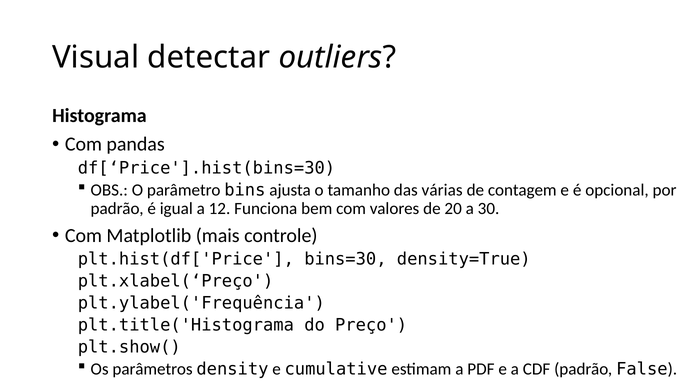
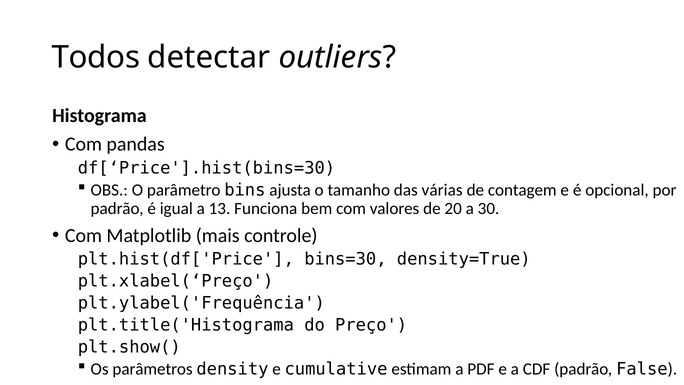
Visual: Visual -> Todos (96, 57)
12: 12 -> 13 (220, 208)
